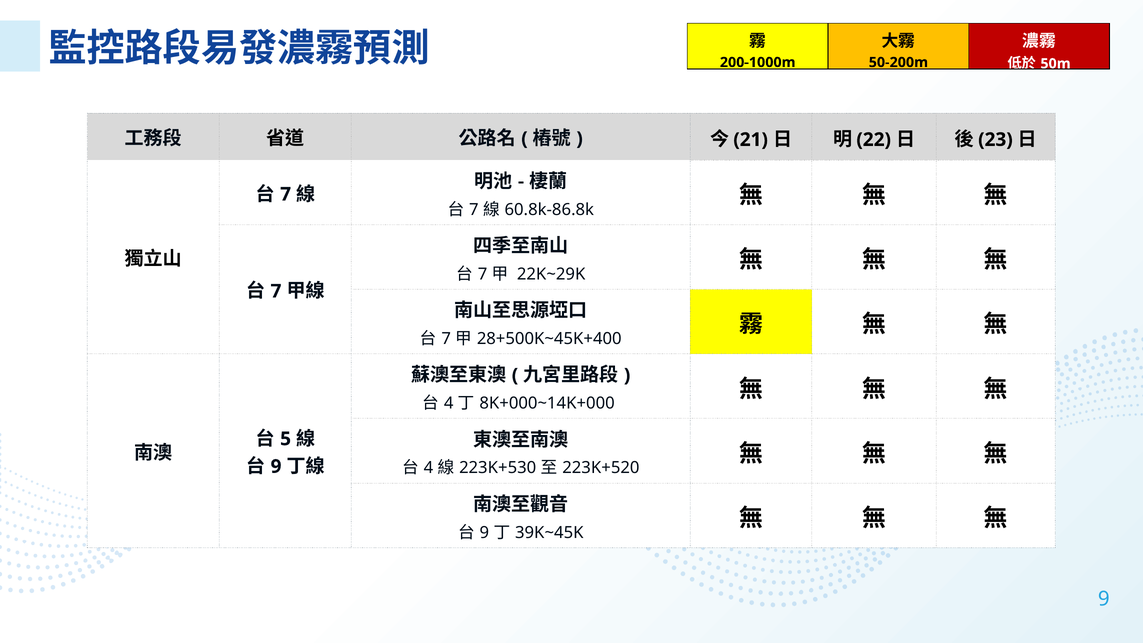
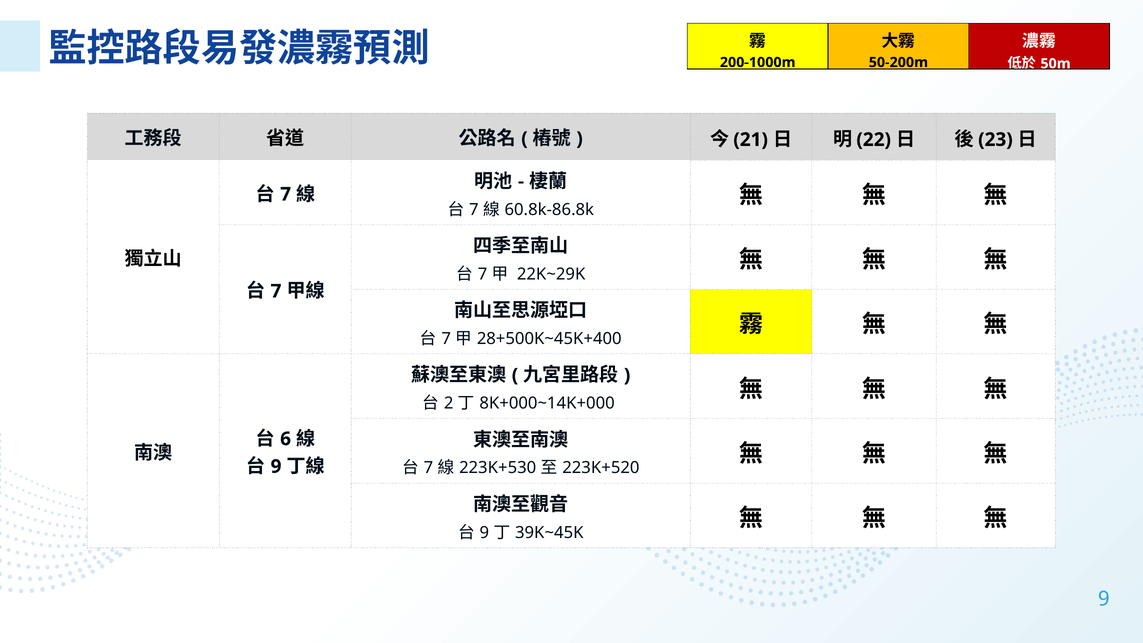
4: 4 -> 2 (449, 403)
5: 5 -> 6 (286, 439)
4: 4 -> 7 (428, 468)
